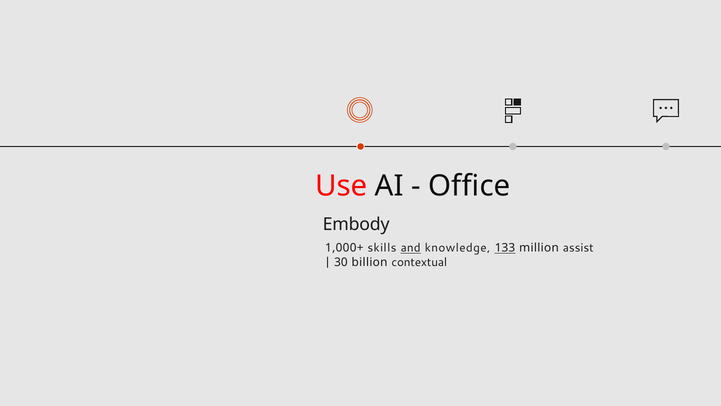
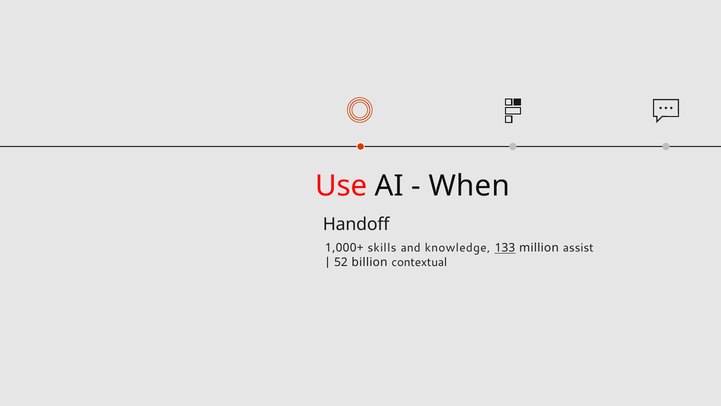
Office: Office -> When (469, 186)
Embody: Embody -> Handoff (356, 224)
and underline: present -> none (411, 248)
30: 30 -> 52 (341, 262)
